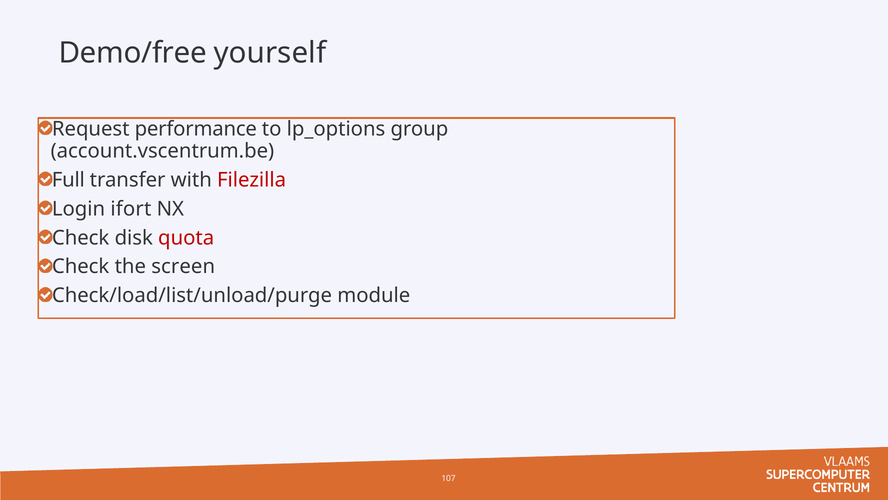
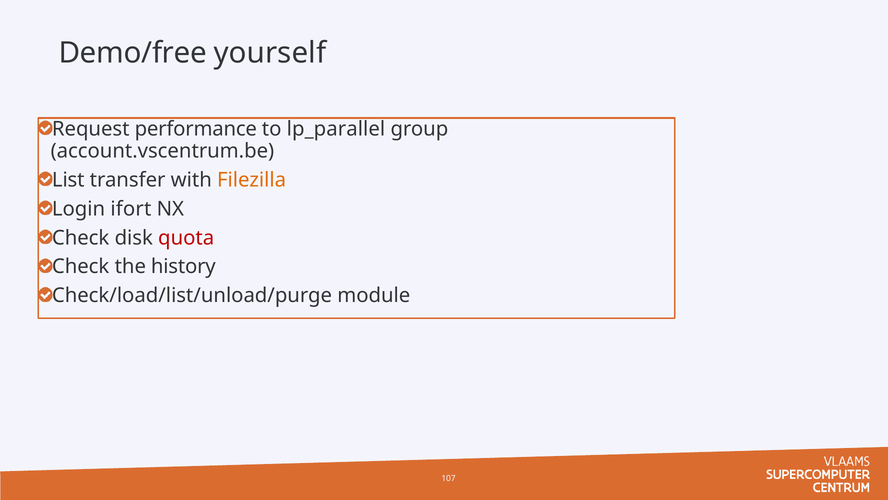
lp_options: lp_options -> lp_parallel (336, 129)
Full: Full -> List (68, 180)
Filezilla colour: red -> orange (252, 180)
screen: screen -> history (183, 267)
